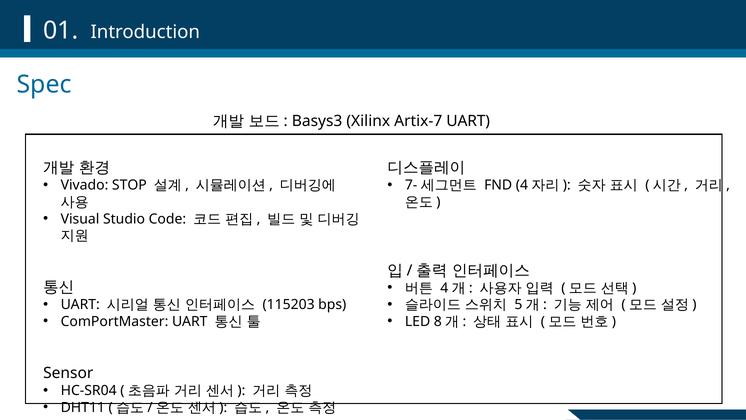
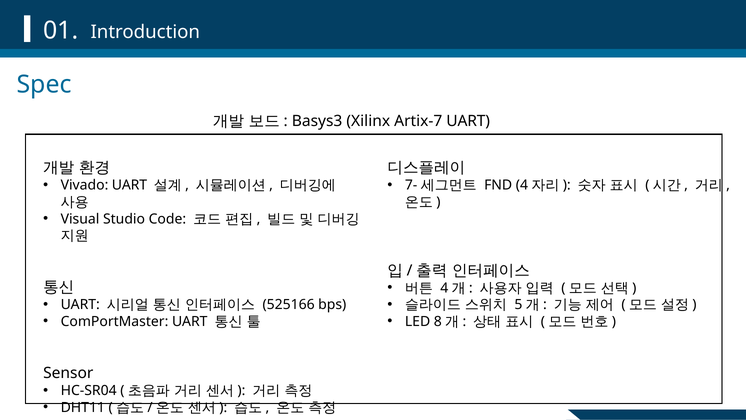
Vivado STOP: STOP -> UART (129, 185)
115203: 115203 -> 525166 (289, 305)
